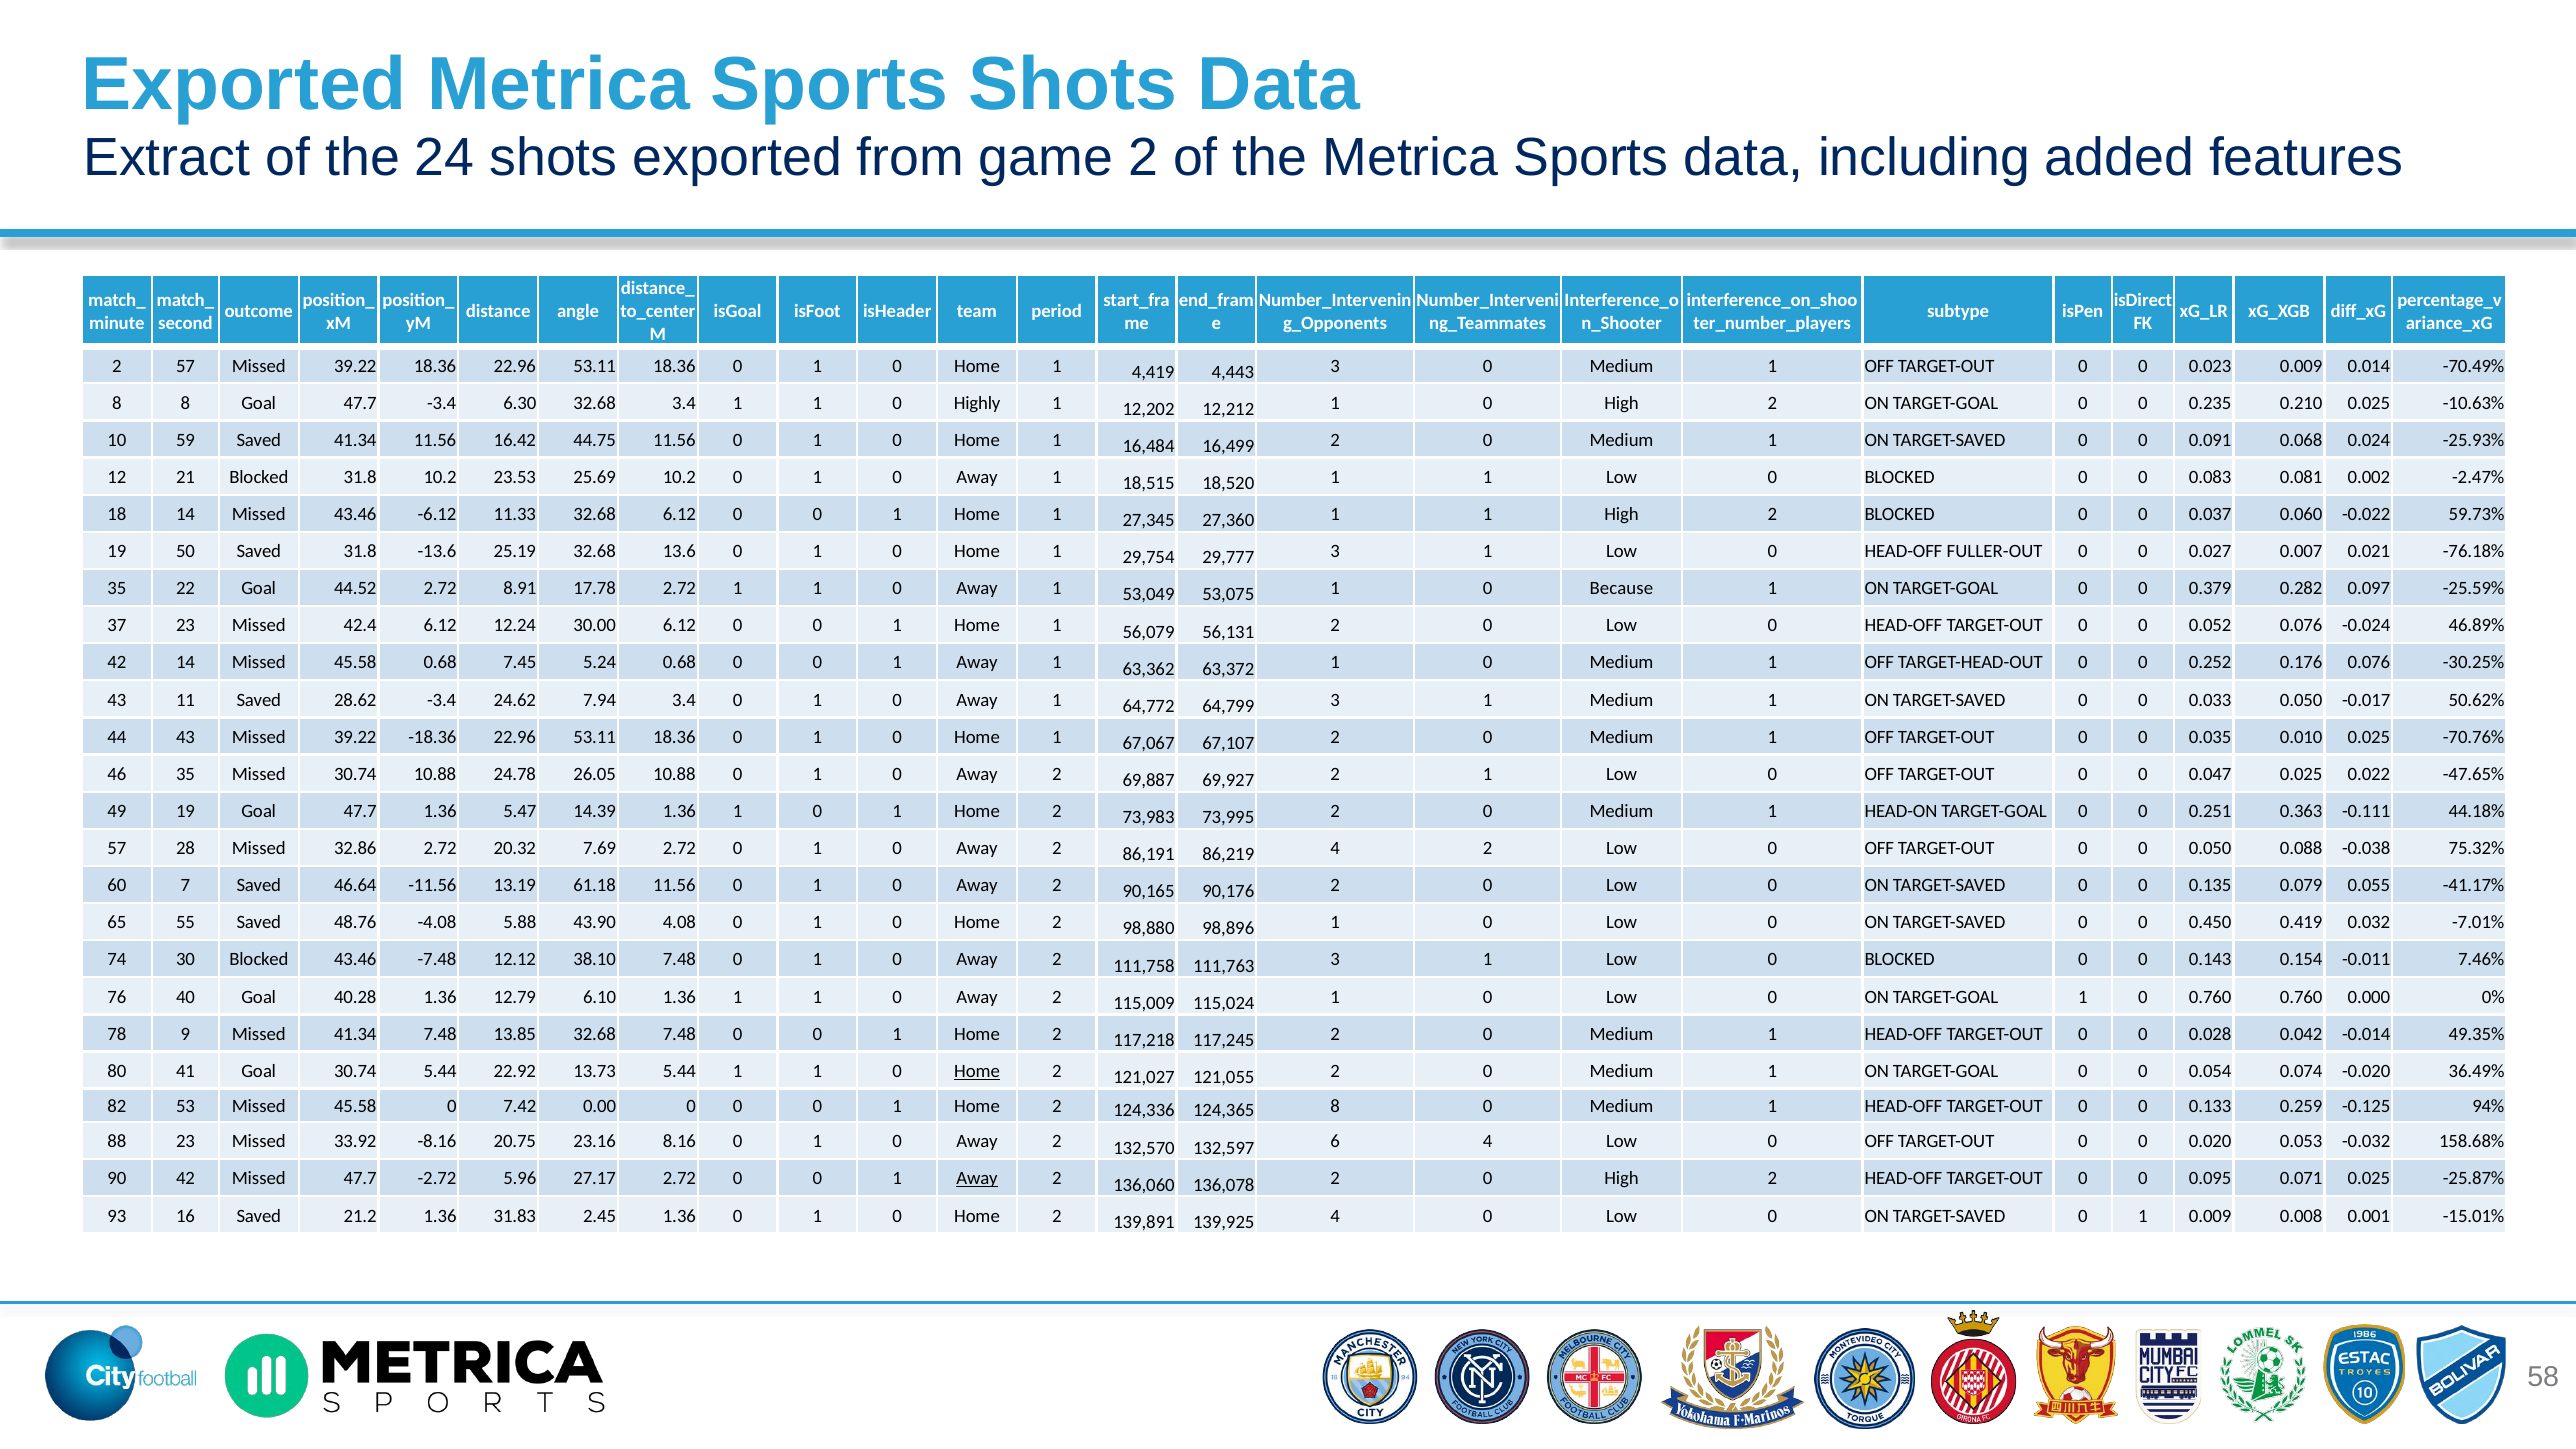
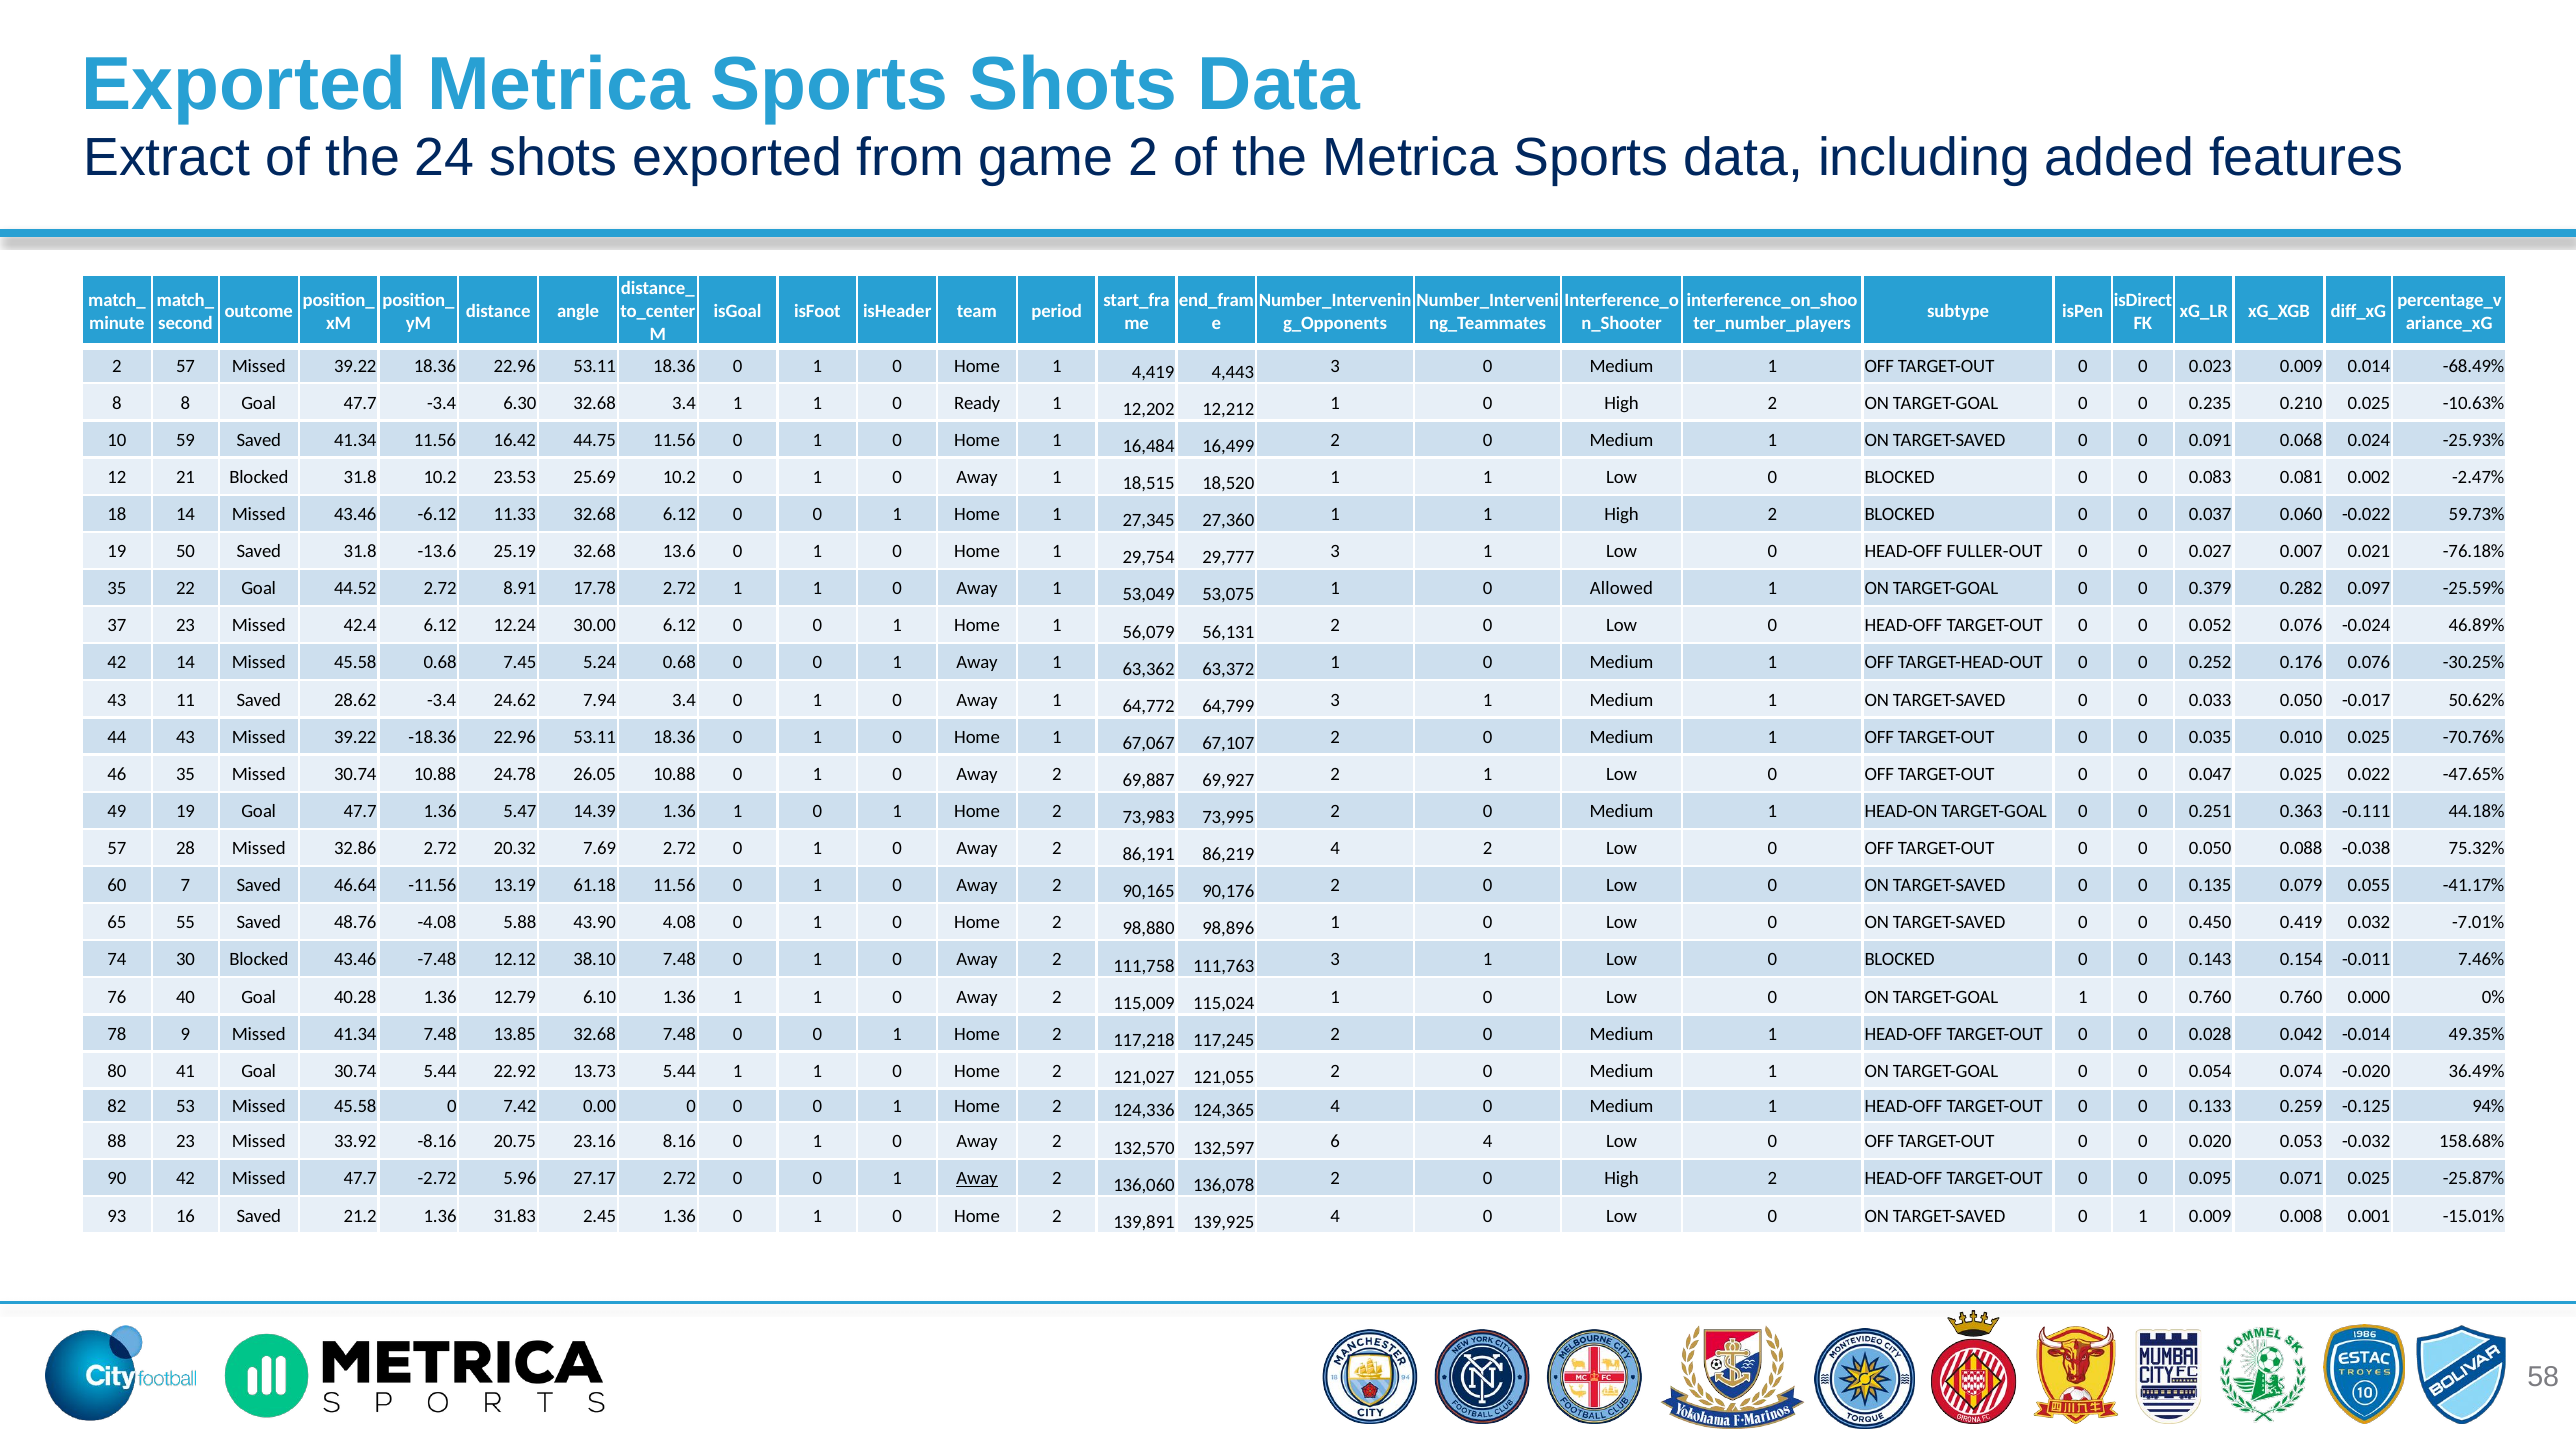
-70.49%: -70.49% -> -68.49% (2474, 366)
Highly: Highly -> Ready (977, 403)
Because: Because -> Allowed (1621, 589)
Home underline: present -> none (977, 1071)
124,365 8: 8 -> 4 (1335, 1106)
